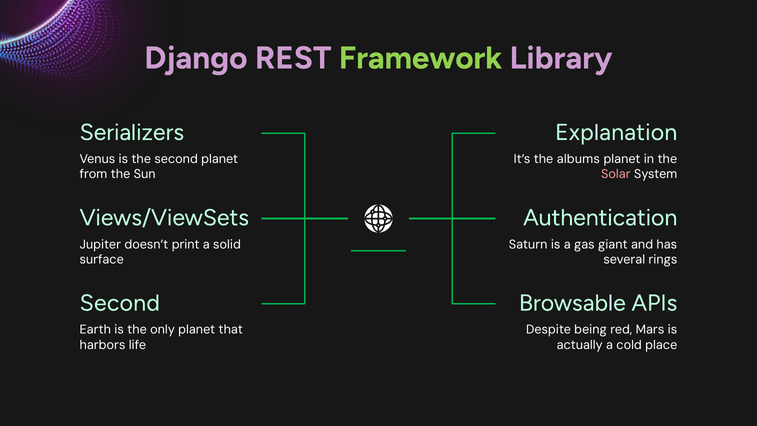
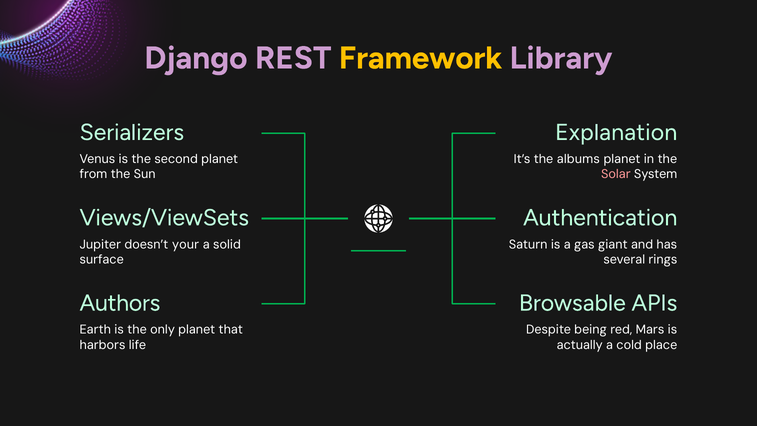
Framework colour: light green -> yellow (420, 58)
print: print -> your (186, 244)
Second: Second -> Authors (120, 303)
